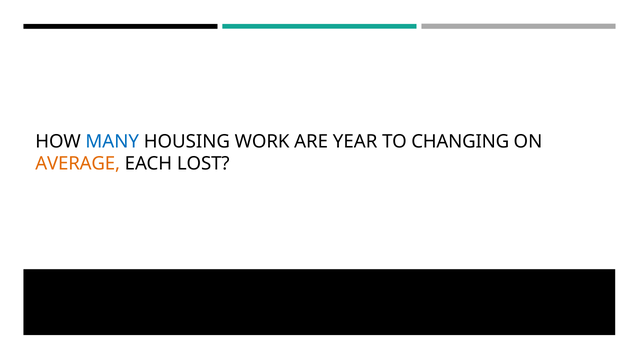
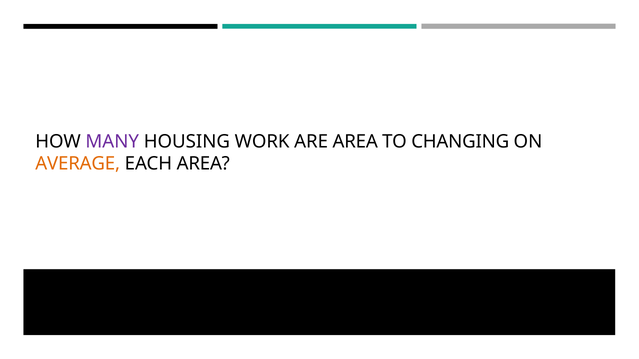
MANY colour: blue -> purple (112, 142)
ARE YEAR: YEAR -> AREA (355, 142)
EACH LOST: LOST -> AREA (203, 164)
